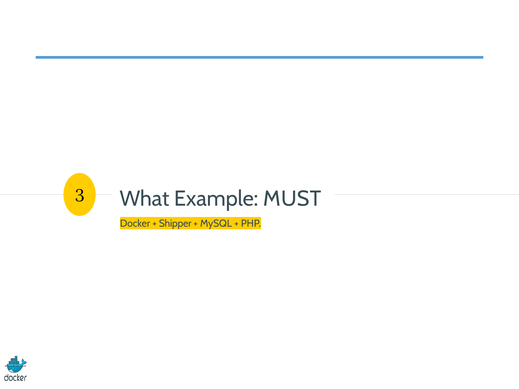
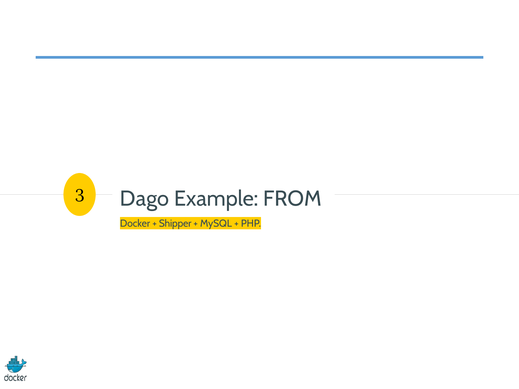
What: What -> Dago (145, 199)
MUST: MUST -> FROM (292, 199)
